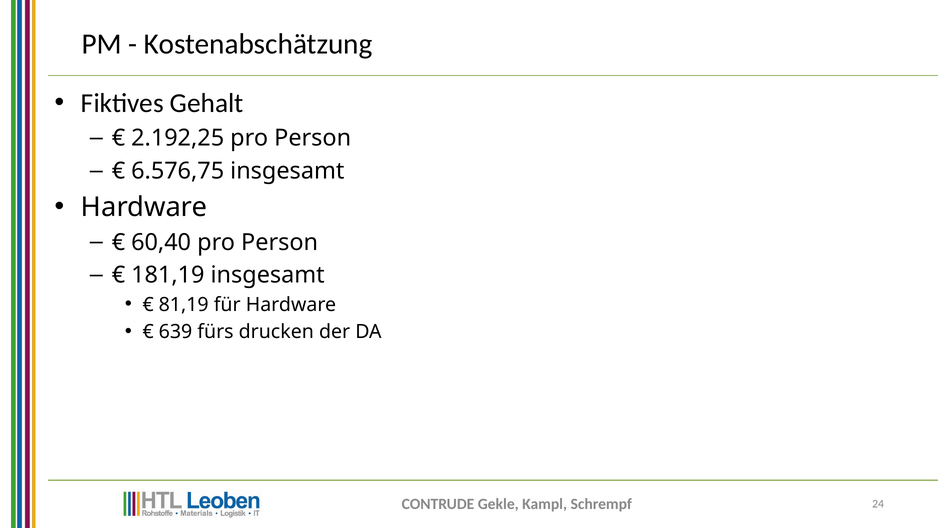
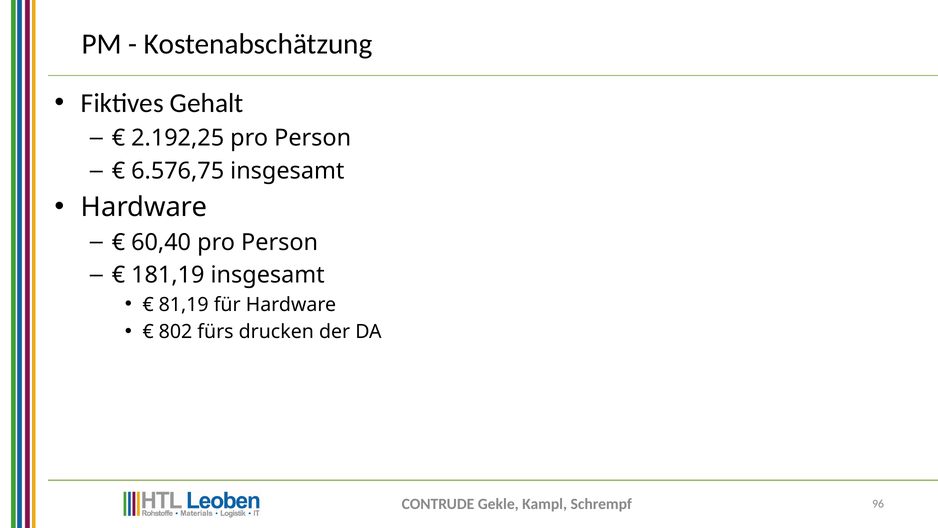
639: 639 -> 802 (175, 332)
24: 24 -> 96 (878, 504)
